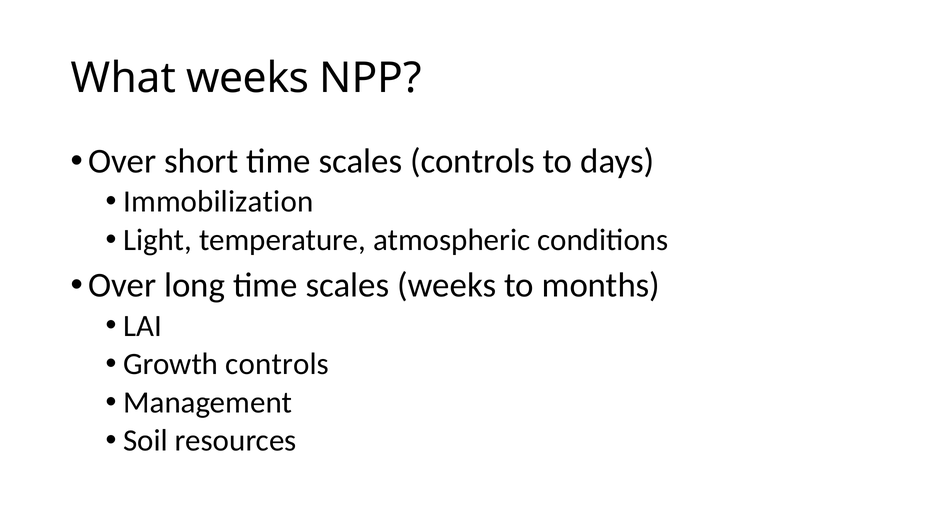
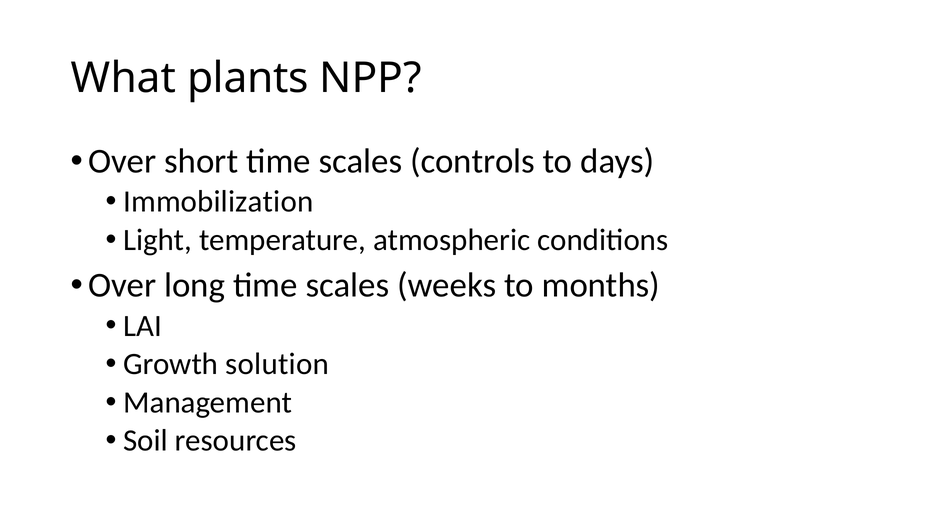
What weeks: weeks -> plants (248, 78)
Growth controls: controls -> solution (277, 364)
